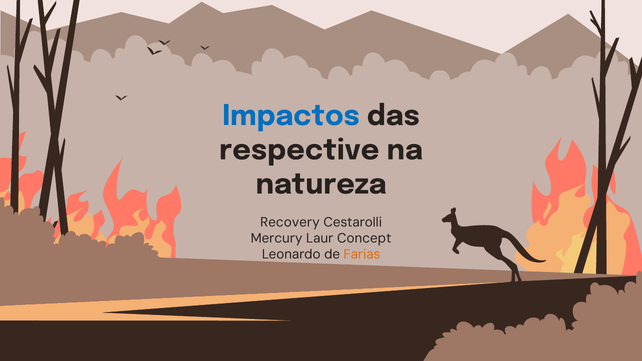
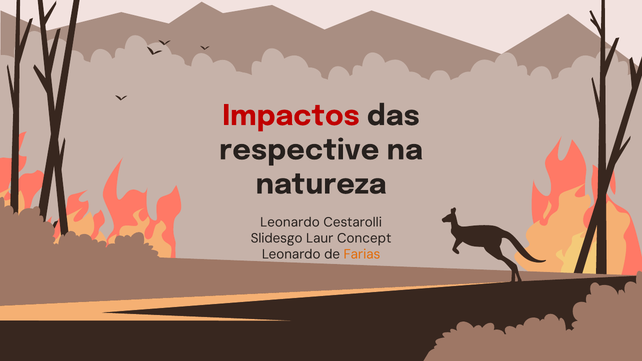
Impactos colour: blue -> red (291, 116)
Recovery: Recovery -> Leonardo (290, 222)
Mercury: Mercury -> Slidesgo (277, 238)
